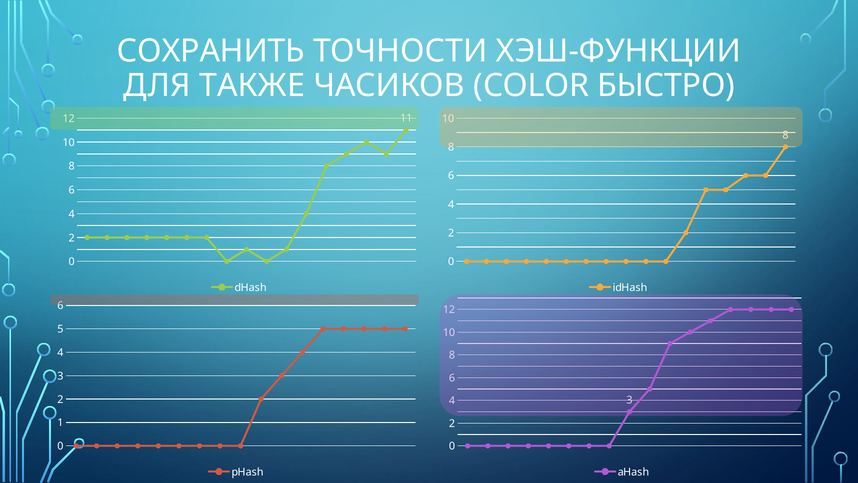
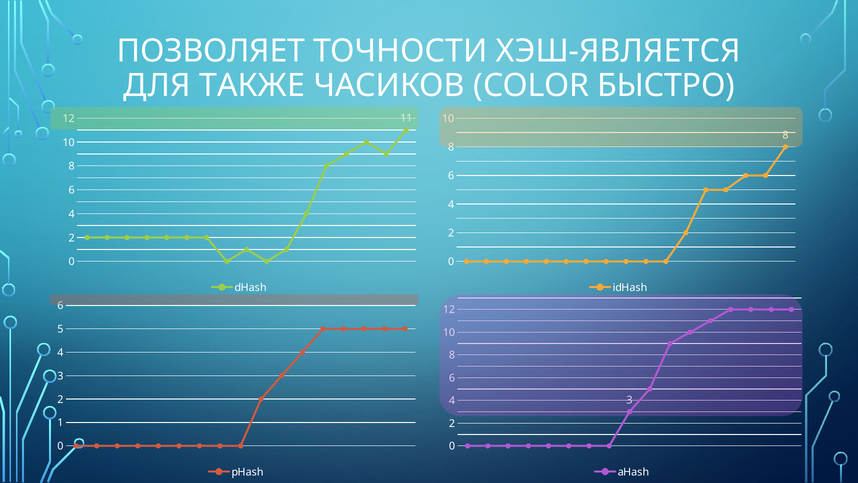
СОХРАНИТЬ: СОХРАНИТЬ -> ПОЗВОЛЯЕТ (211, 51)
ХЭШ-ФУНКЦИИ: ХЭШ-ФУНКЦИИ -> ХЭШ-ЯВЛЯЕТСЯ (618, 51)
